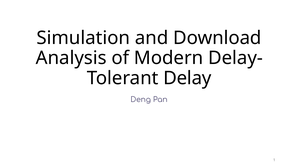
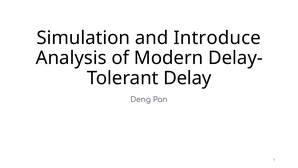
Download: Download -> Introduce (217, 38)
